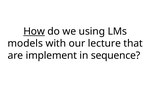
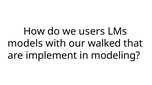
How underline: present -> none (34, 32)
using: using -> users (92, 32)
lecture: lecture -> walked (104, 44)
sequence: sequence -> modeling (116, 56)
